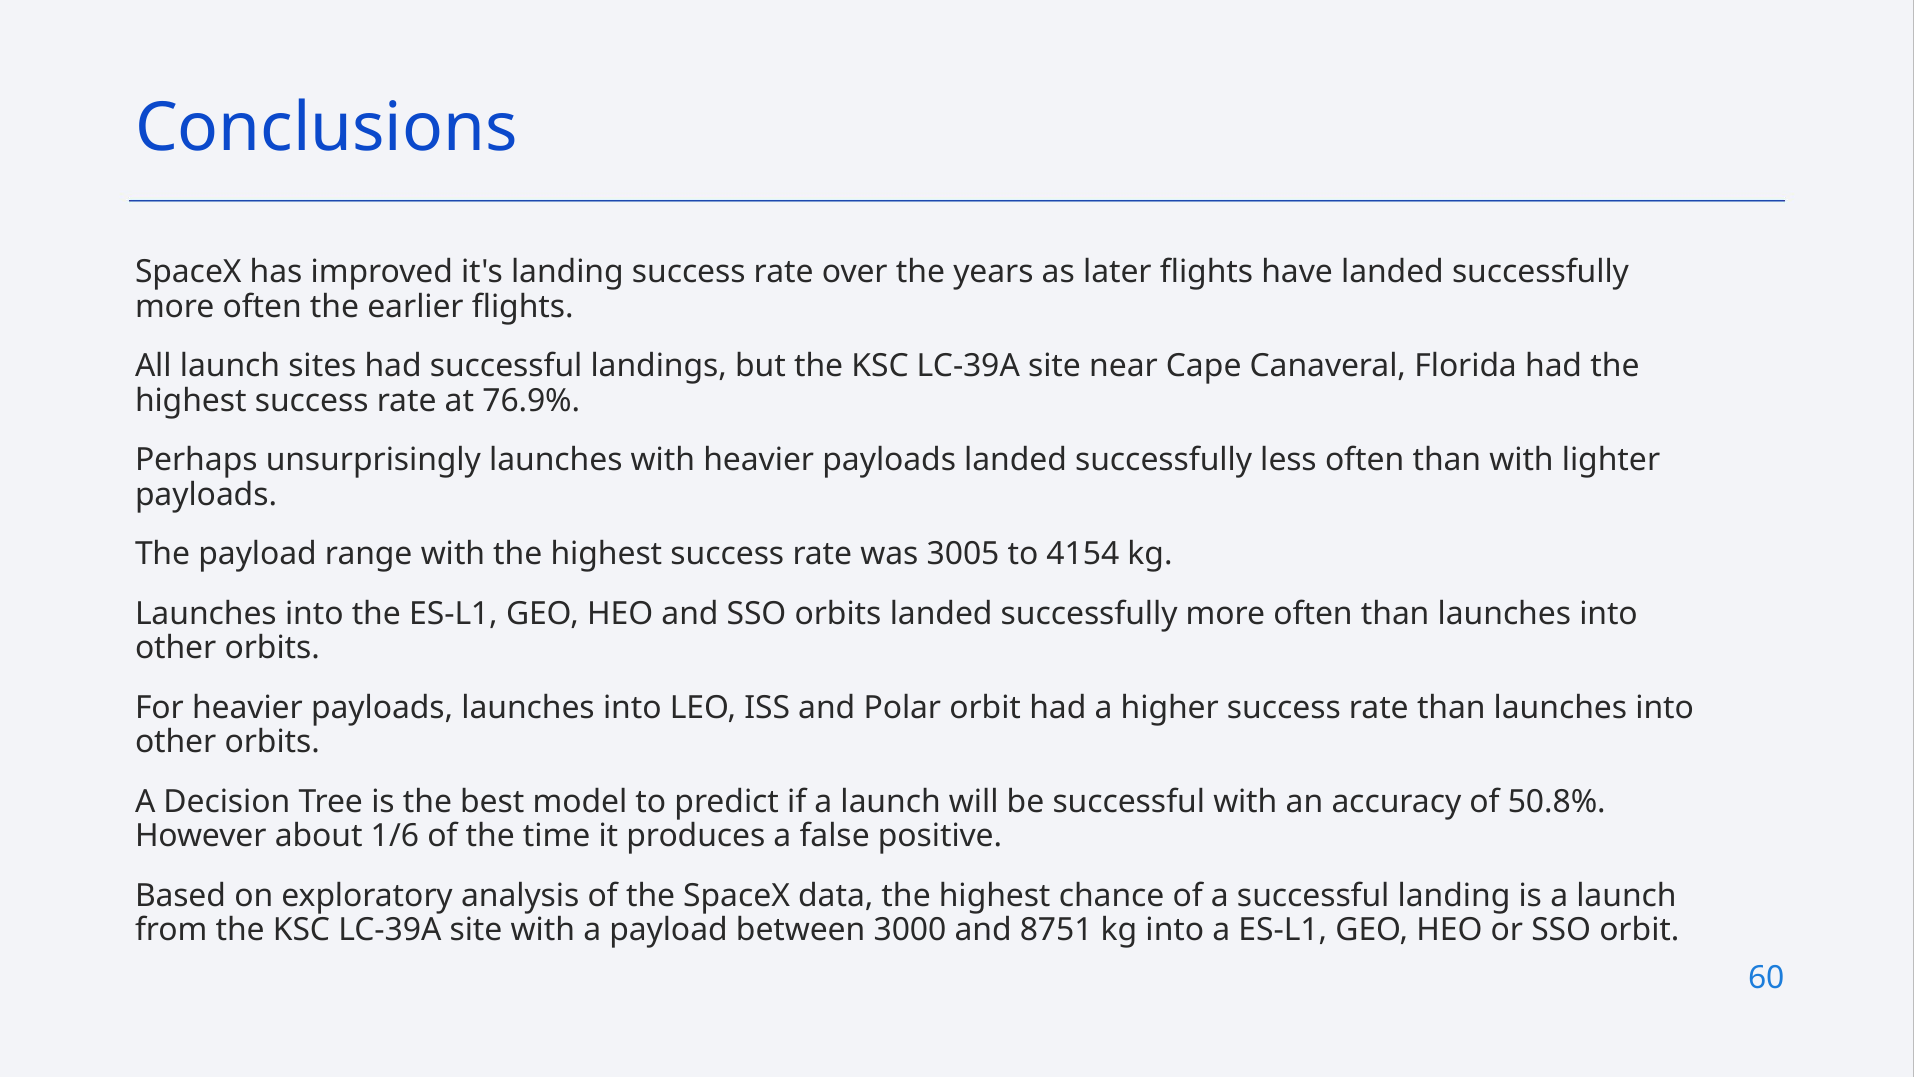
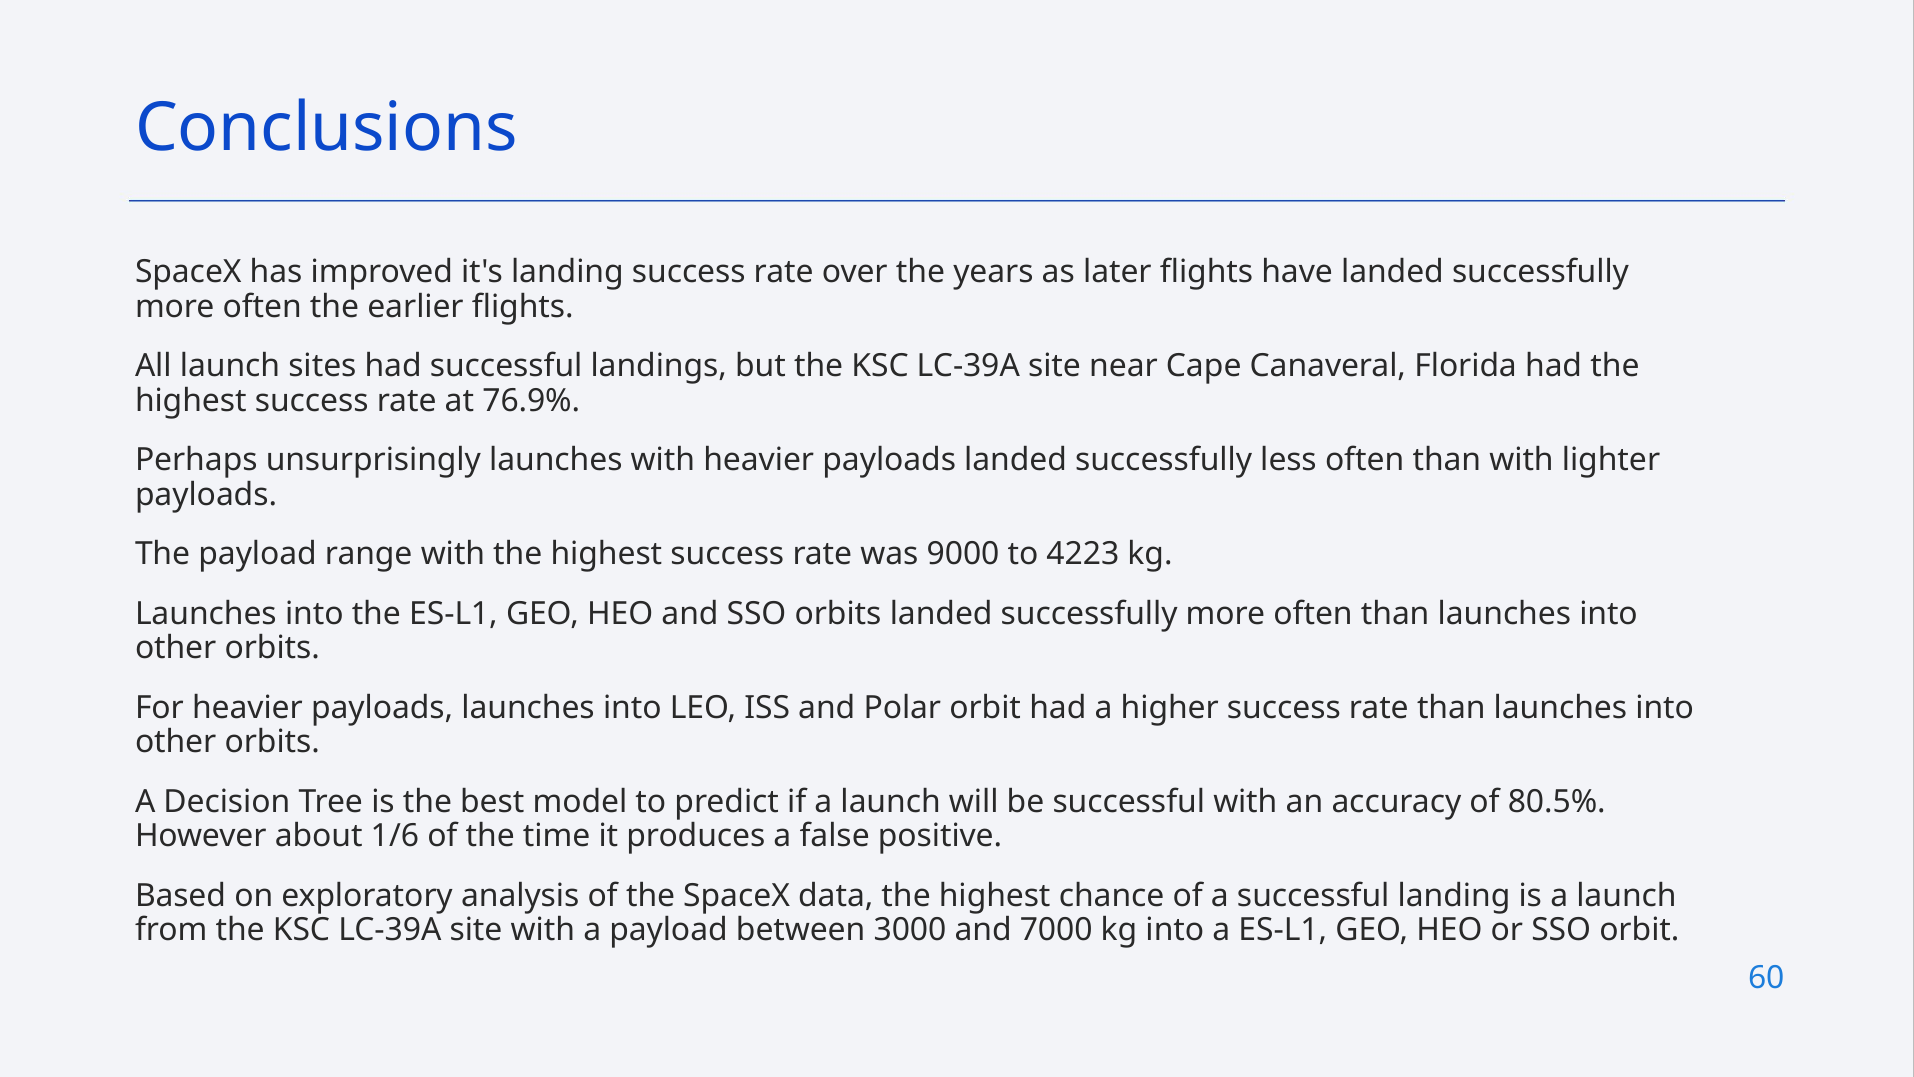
3005: 3005 -> 9000 (963, 554)
4154: 4154 -> 4223 (1083, 554)
50.8%: 50.8% -> 80.5% (1557, 801)
8751: 8751 -> 7000 (1056, 930)
